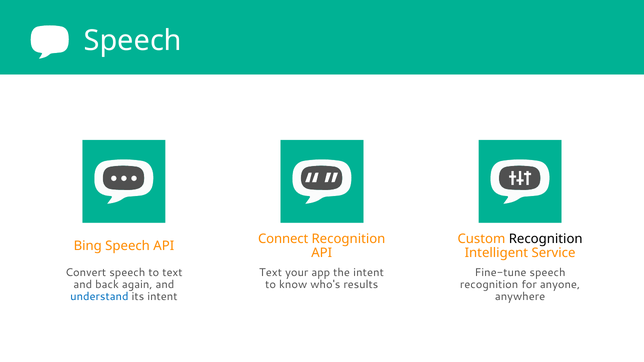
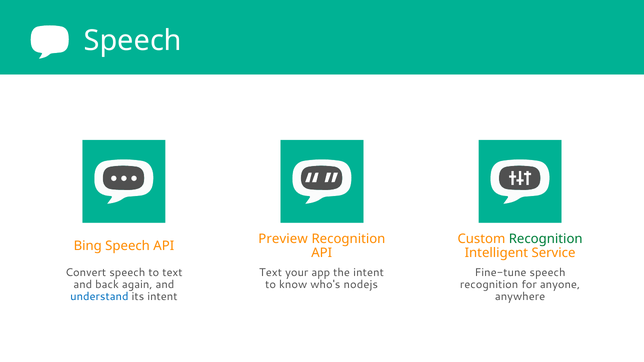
Connect: Connect -> Preview (283, 239)
Recognition colour: black -> green (546, 239)
results: results -> nodejs (361, 285)
